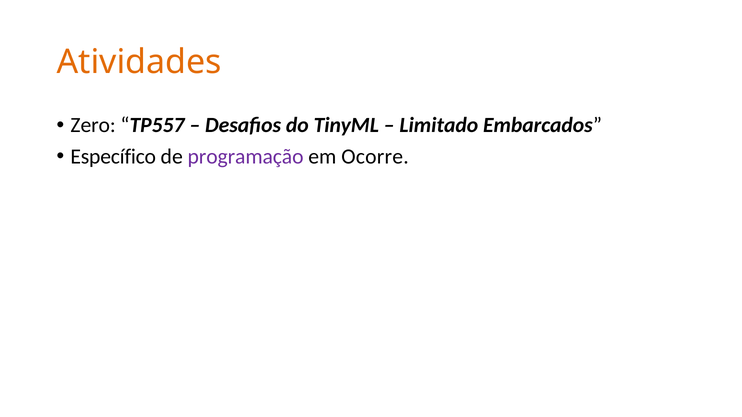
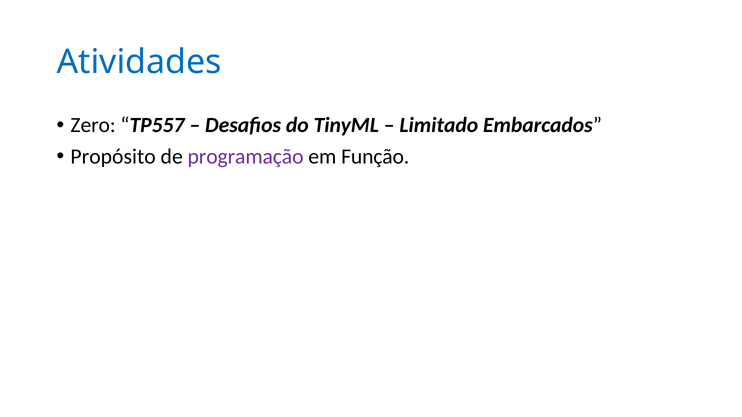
Atividades colour: orange -> blue (139, 62)
Específico: Específico -> Propósito (113, 157)
Ocorre: Ocorre -> Função (375, 157)
